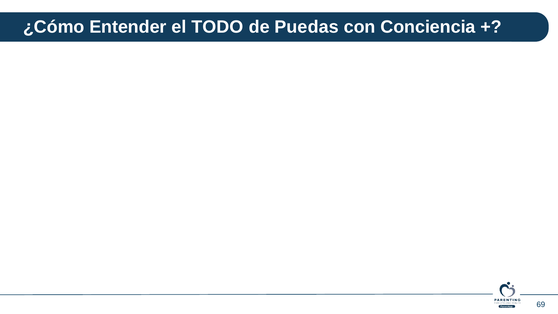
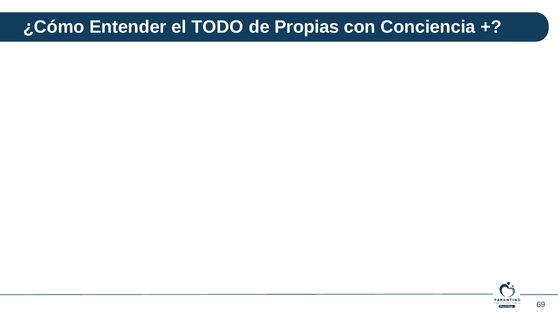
Puedas: Puedas -> Propias (307, 27)
